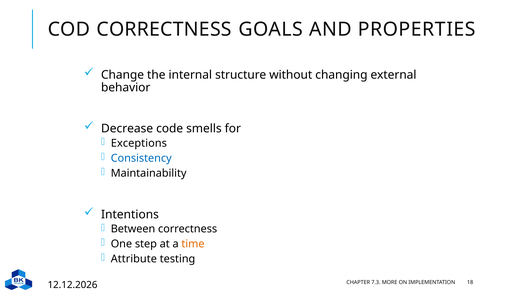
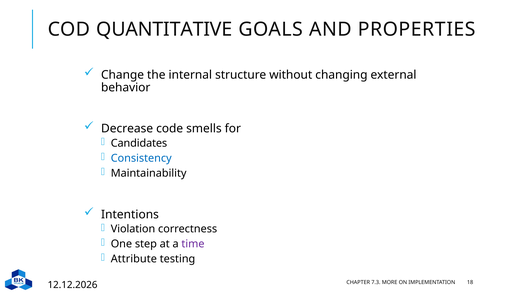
COD CORRECTNESS: CORRECTNESS -> QUANTITATIVE (164, 29)
Exceptions: Exceptions -> Candidates (139, 143)
Between: Between -> Violation (133, 229)
time colour: orange -> purple (193, 244)
